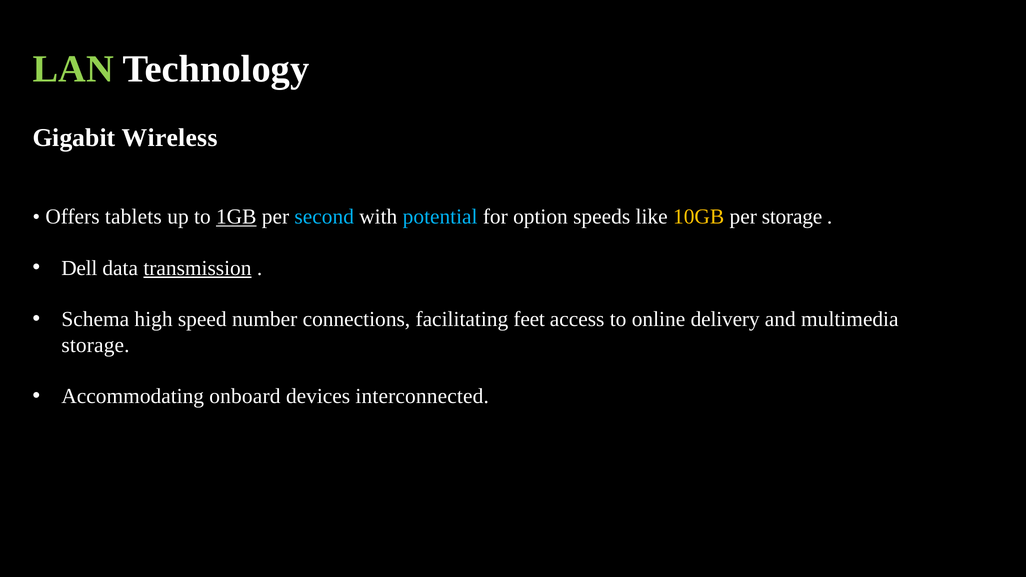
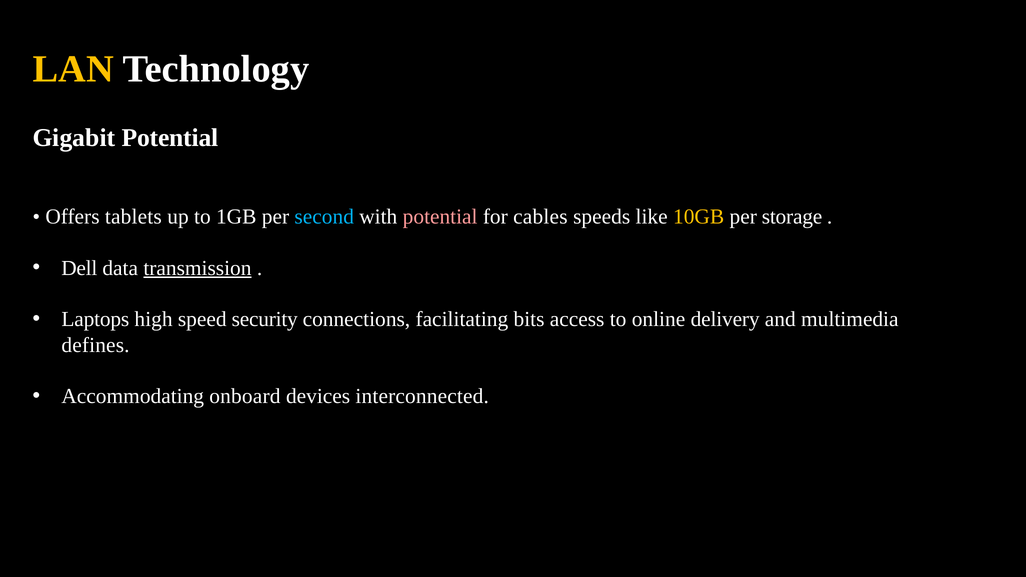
LAN colour: light green -> yellow (73, 69)
Gigabit Wireless: Wireless -> Potential (170, 138)
1GB underline: present -> none (236, 217)
potential colour: light blue -> pink (440, 217)
option: option -> cables (540, 217)
Schema: Schema -> Laptops (95, 319)
number: number -> security (265, 319)
feet: feet -> bits (529, 319)
storage: storage -> defines (96, 345)
